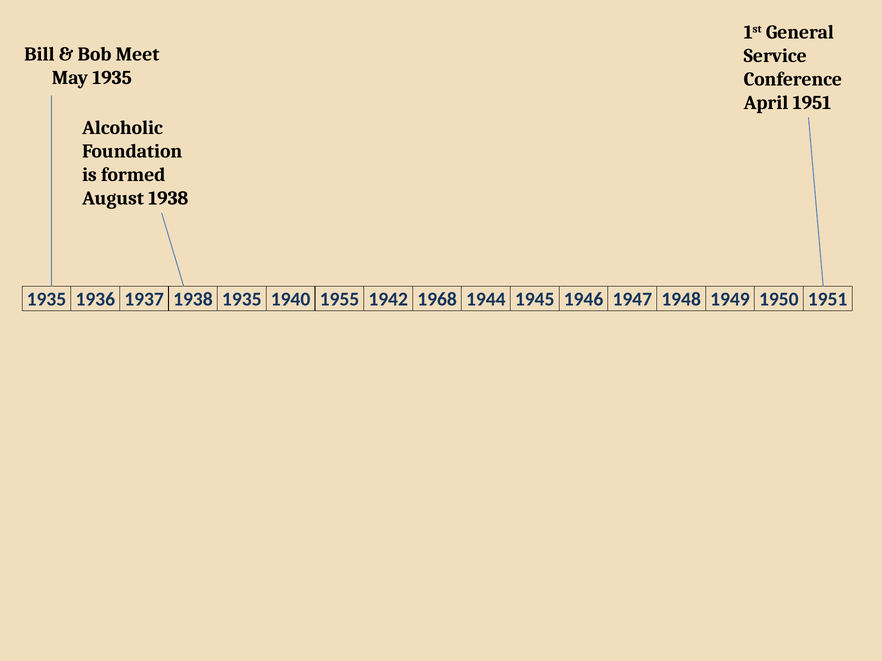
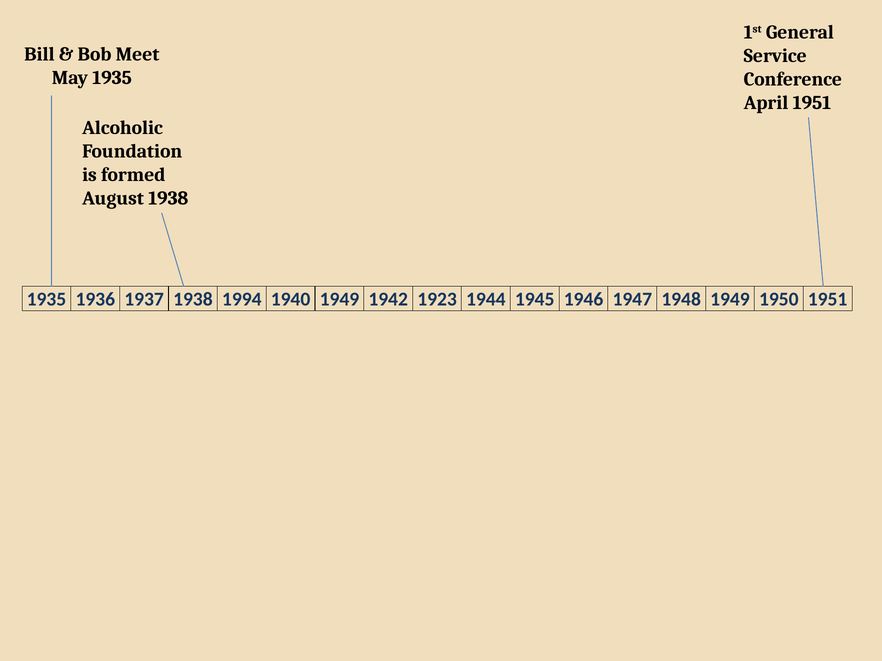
1938 1935: 1935 -> 1994 (242, 299)
1940 1955: 1955 -> 1949 (339, 299)
1968: 1968 -> 1923 (437, 299)
